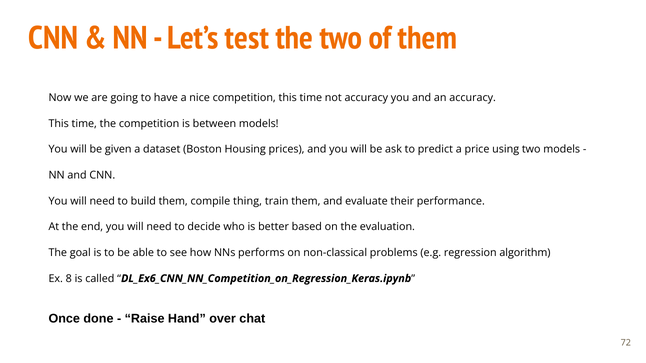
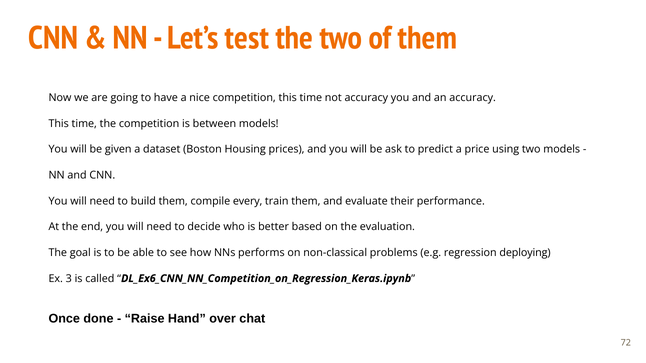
thing: thing -> every (248, 201)
algorithm: algorithm -> deploying (525, 253)
8: 8 -> 3 (69, 279)
